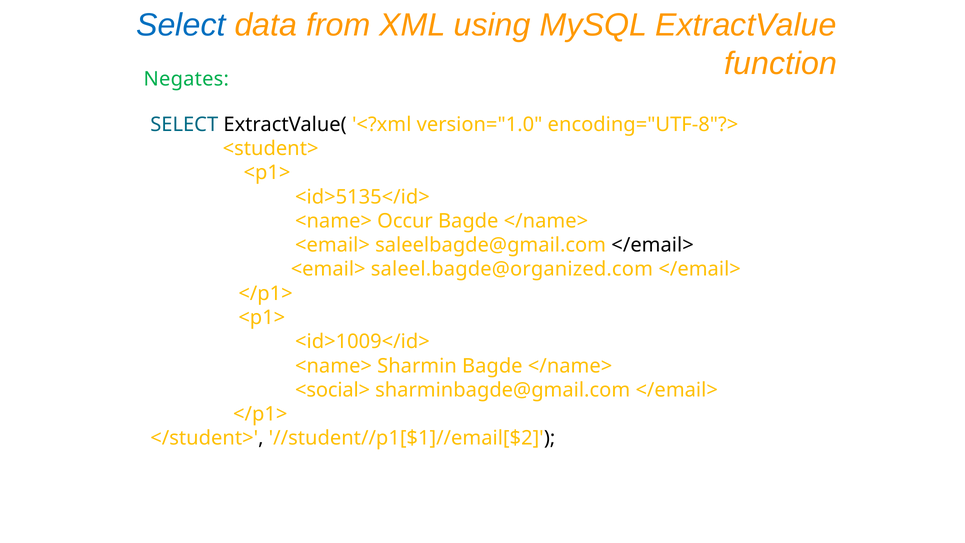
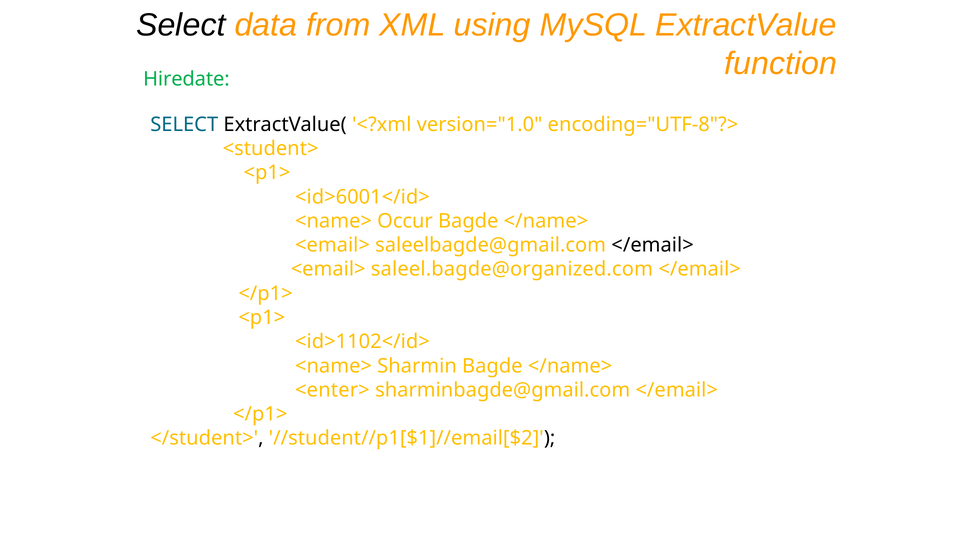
Select colour: blue -> black (181, 25)
Negates: Negates -> Hiredate (186, 79)
<id>5135</id>: <id>5135</id> -> <id>6001</id> (362, 197)
<id>1009</id>: <id>1009</id> -> <id>1102</id> (362, 342)
<social>: <social> -> <enter> (332, 390)
